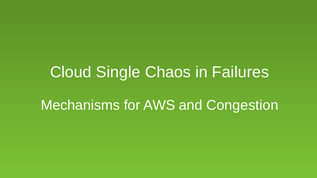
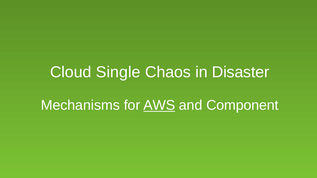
Failures: Failures -> Disaster (241, 72)
AWS underline: none -> present (159, 105)
Congestion: Congestion -> Component (242, 105)
